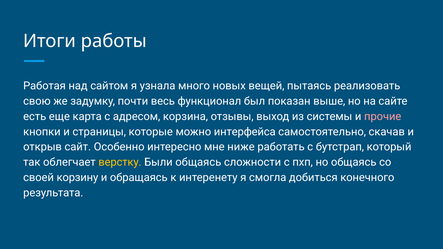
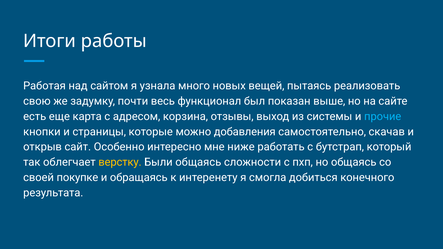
прочие colour: pink -> light blue (383, 117)
интерфейса: интерфейса -> добавления (245, 132)
корзину: корзину -> покупке (77, 178)
